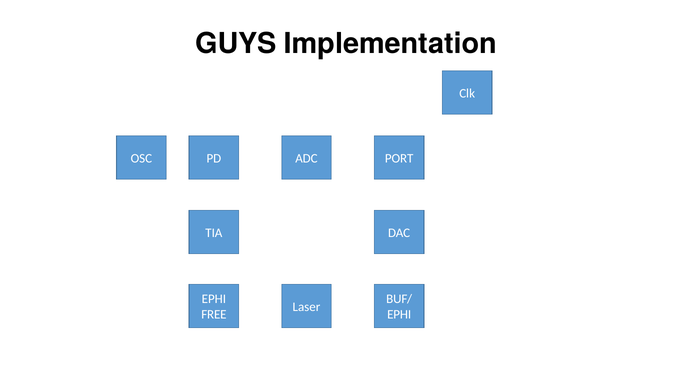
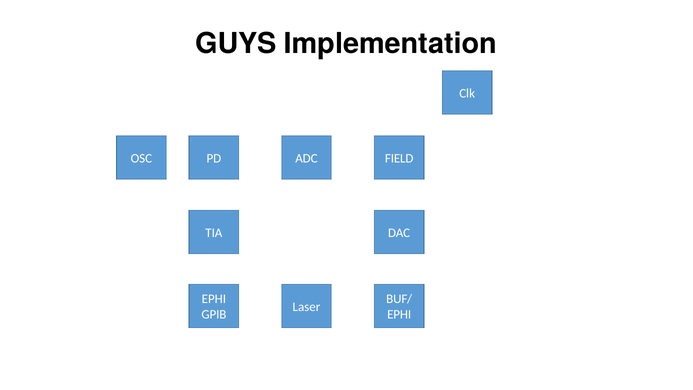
PORT: PORT -> FIELD (399, 158)
FREE: FREE -> GPIB (214, 315)
